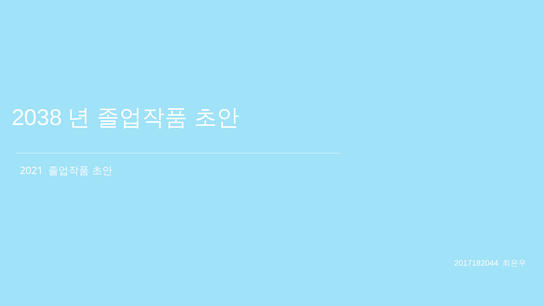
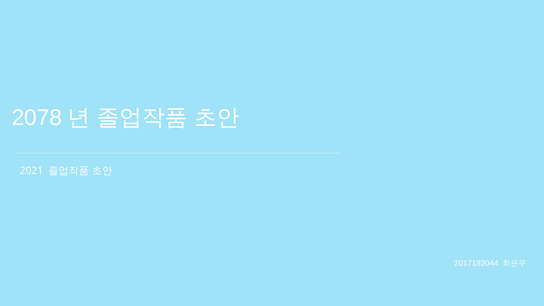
2038: 2038 -> 2078 (37, 118)
